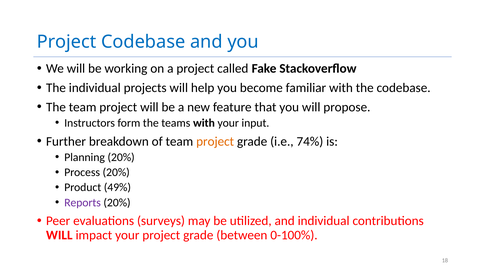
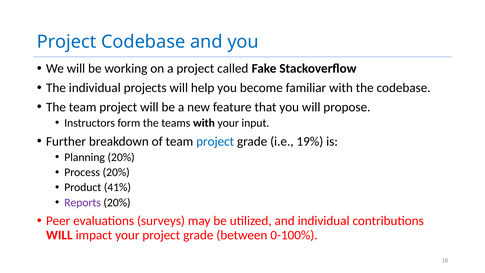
project colour: orange -> blue (215, 141)
74%: 74% -> 19% (310, 141)
49%: 49% -> 41% (117, 187)
